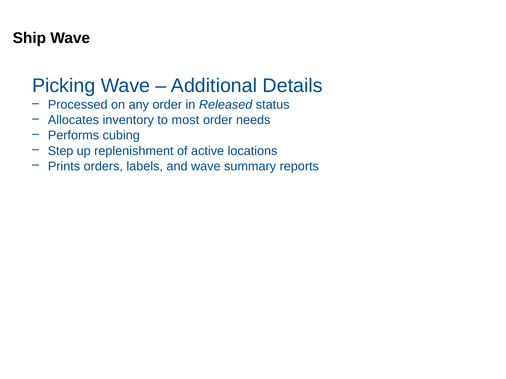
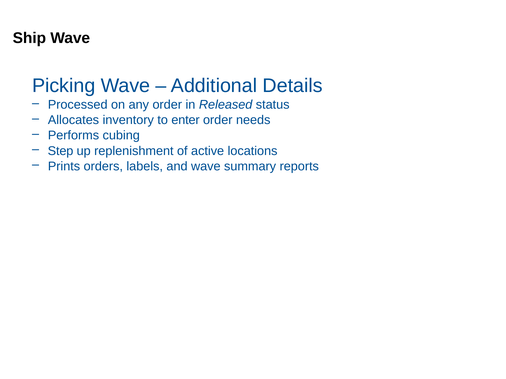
most: most -> enter (186, 120)
